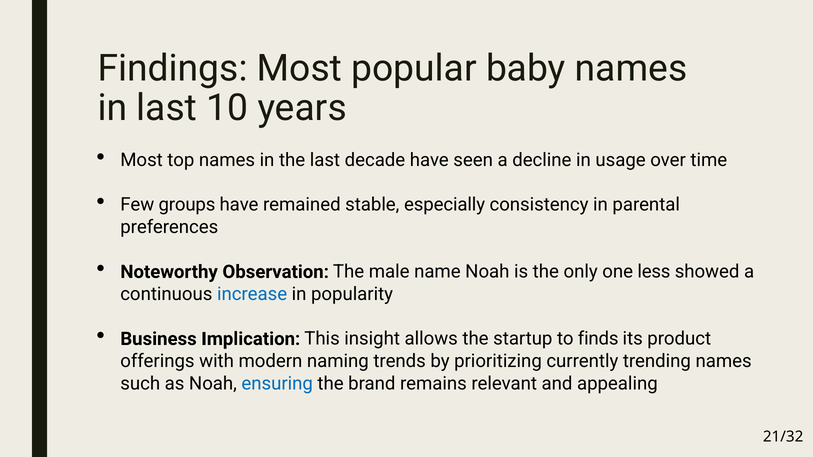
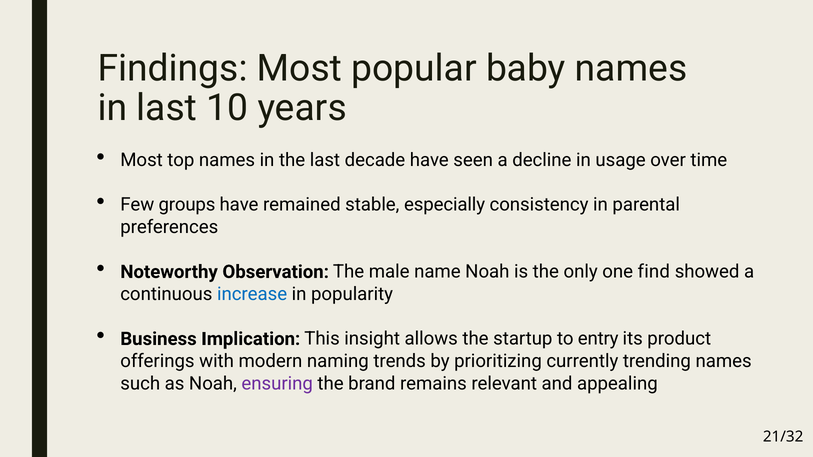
less: less -> find (654, 272)
finds: finds -> entry (598, 339)
ensuring colour: blue -> purple (277, 384)
